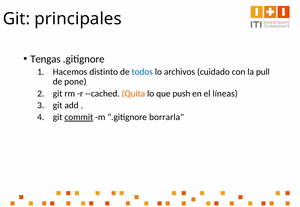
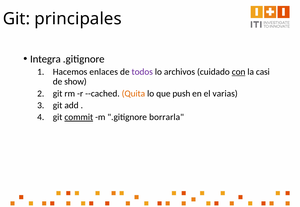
Tengas: Tengas -> Integra (45, 59)
distinto: distinto -> enlaces (104, 72)
todos colour: blue -> purple (142, 72)
con underline: none -> present (239, 72)
pull: pull -> casi (263, 72)
pone: pone -> show (75, 82)
líneas: líneas -> varias (225, 94)
